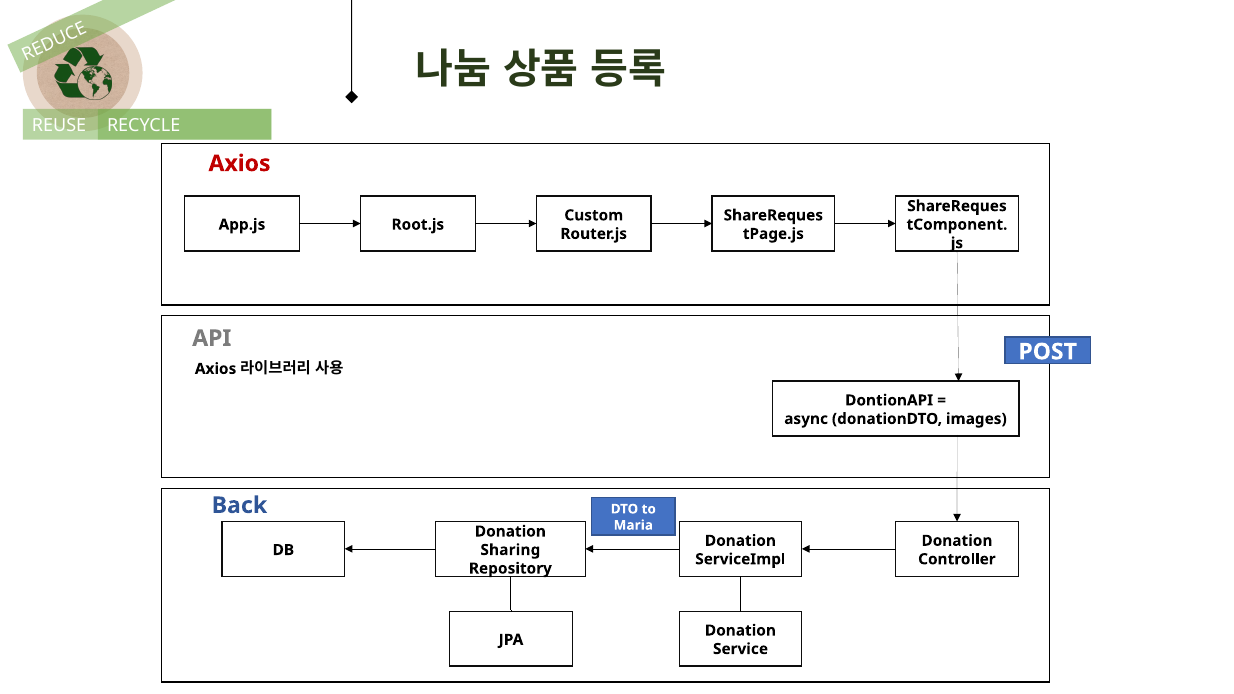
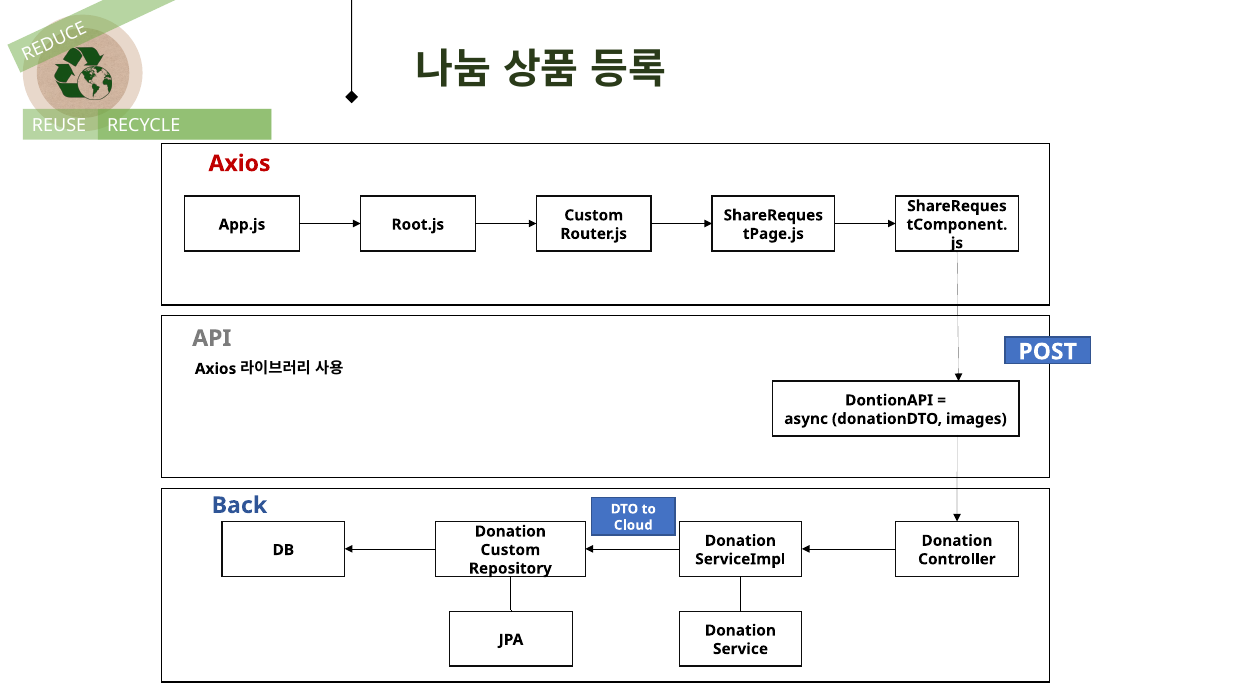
Maria: Maria -> Cloud (633, 525)
Sharing: Sharing -> Custom (510, 550)
